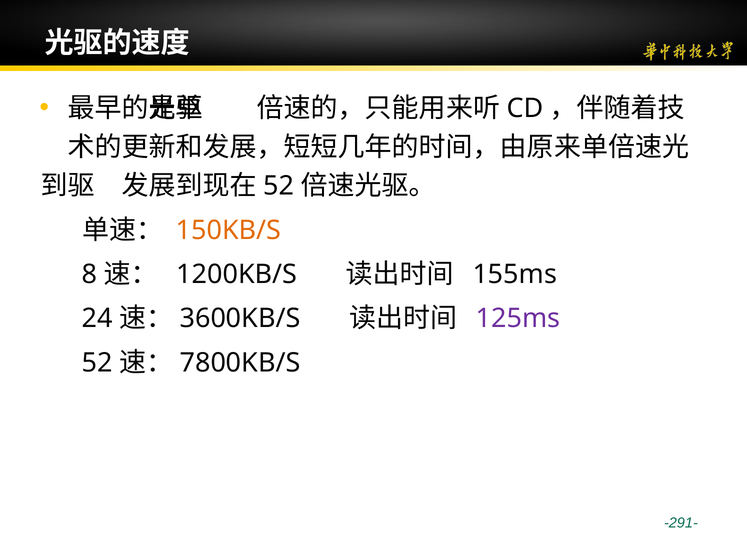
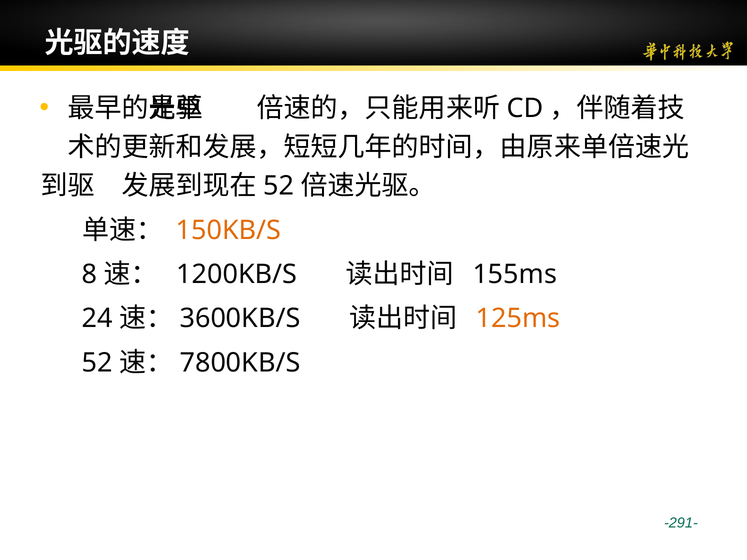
125ms colour: purple -> orange (518, 319)
